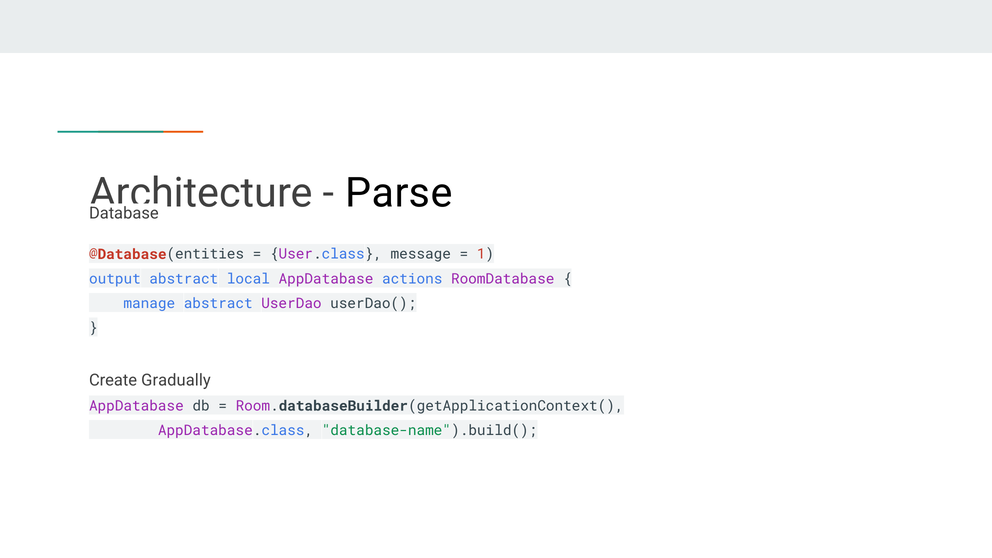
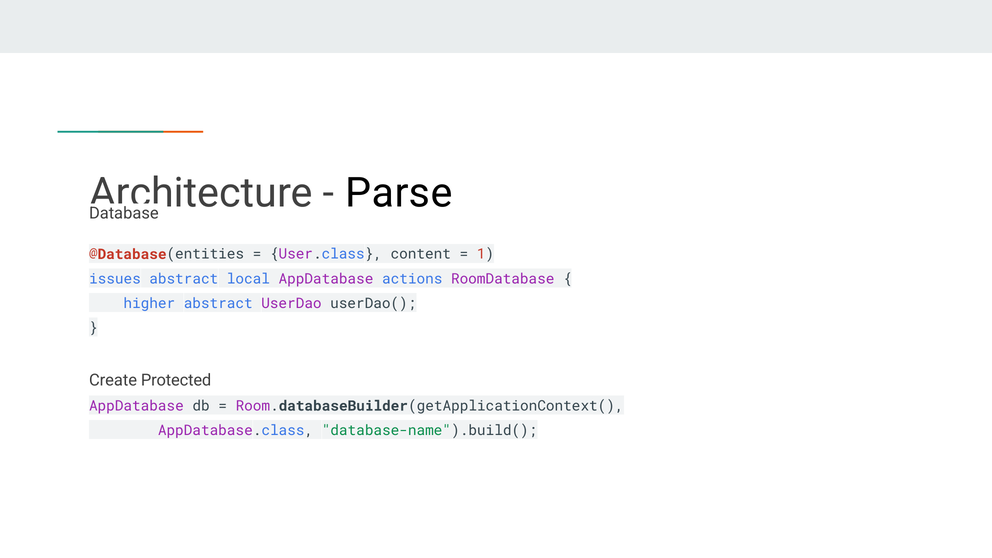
message: message -> content (421, 254)
output: output -> issues (115, 279)
manage: manage -> higher (149, 303)
Gradually: Gradually -> Protected (176, 380)
